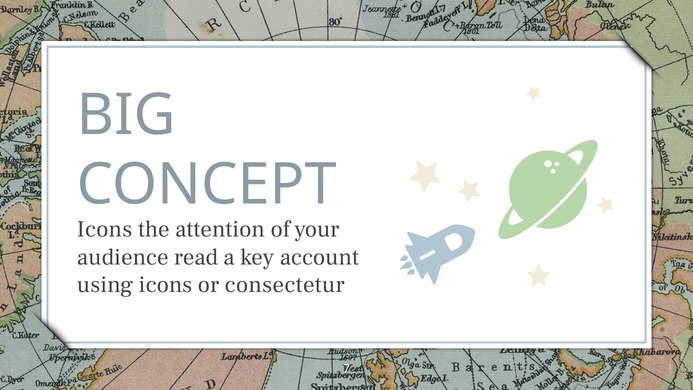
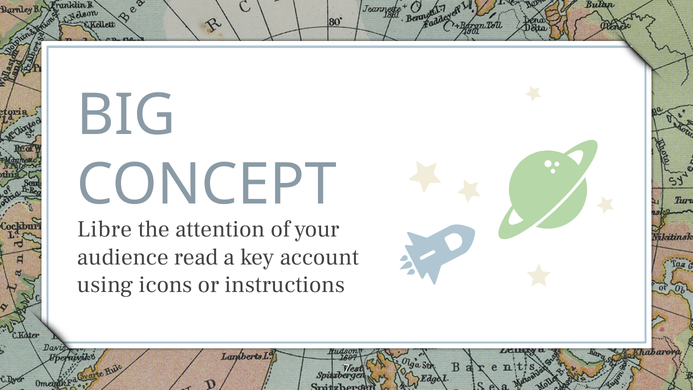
Icons: Icons -> Libre (105, 229)
consectetur: consectetur -> instructions (285, 285)
